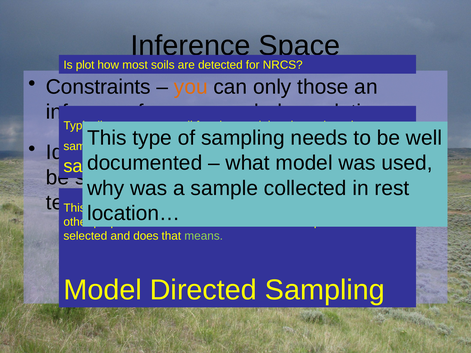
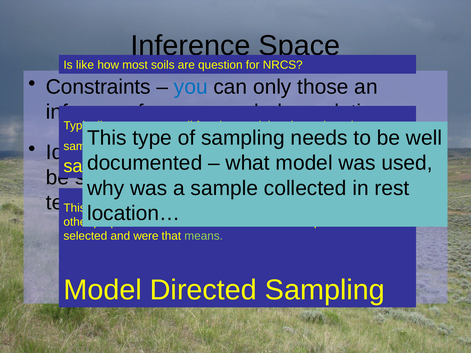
plot: plot -> like (85, 65)
detected: detected -> question (220, 65)
you colour: orange -> blue (191, 87)
and does: does -> were (146, 236)
